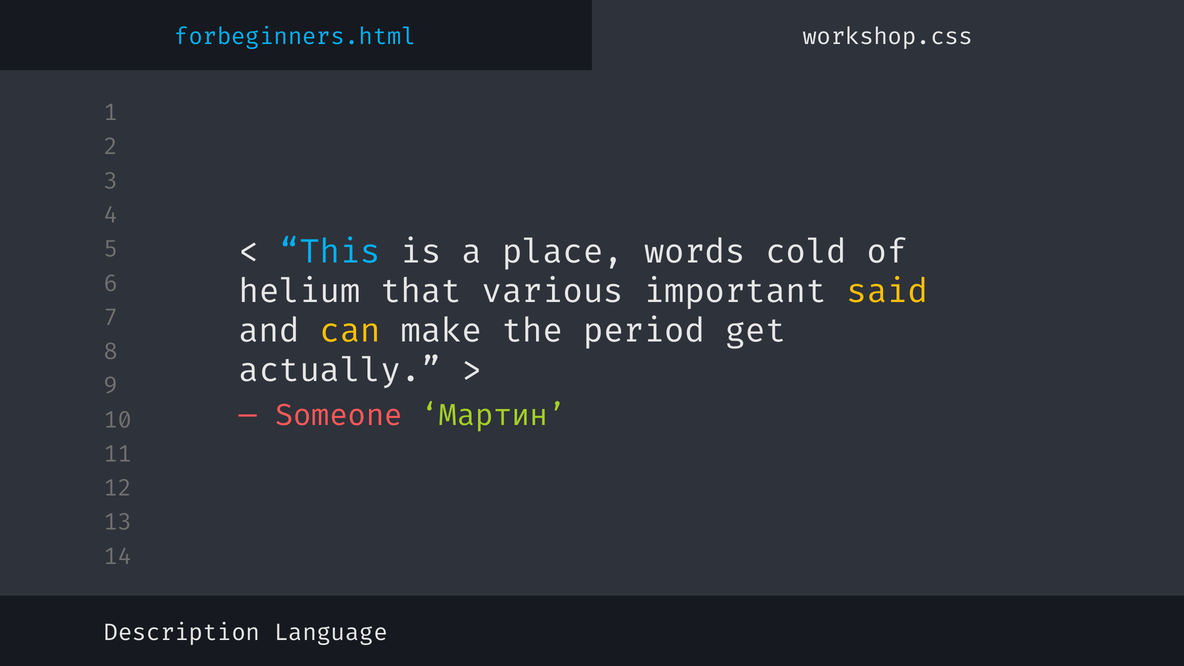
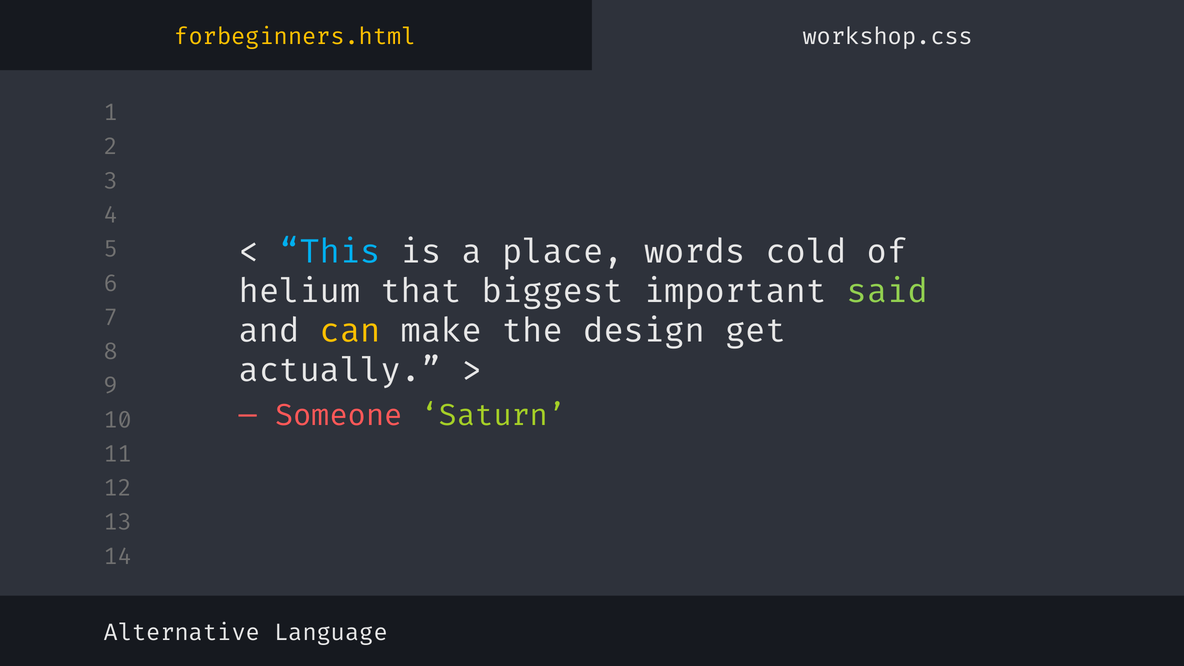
forbeginners.html colour: light blue -> yellow (295, 37)
various: various -> biggest (553, 291)
said colour: yellow -> light green (887, 291)
period: period -> design (644, 331)
Мартин: Мартин -> Saturn (494, 415)
Description: Description -> Alternative (182, 633)
